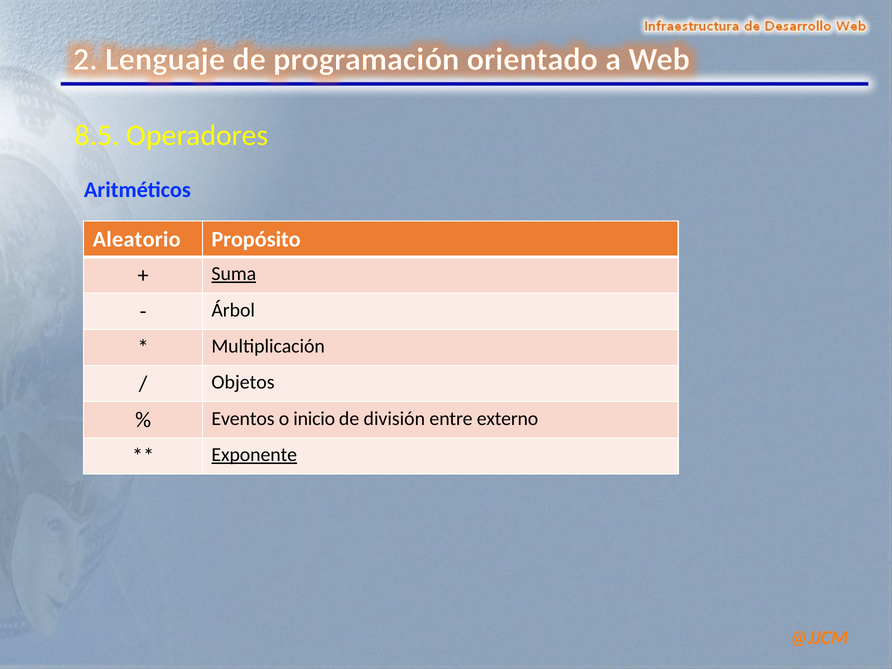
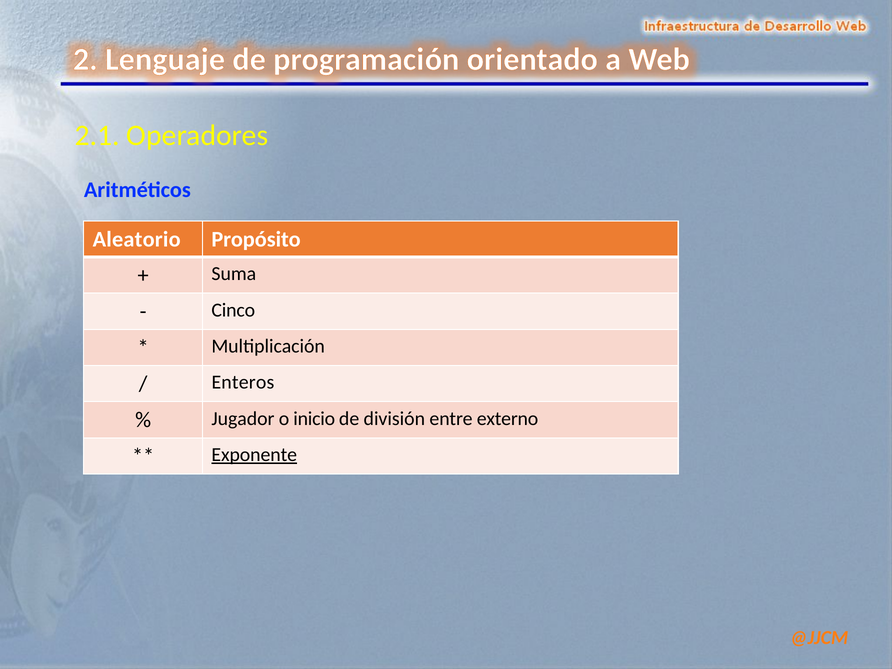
8.5: 8.5 -> 2.1 (97, 135)
Suma underline: present -> none (234, 274)
Árbol: Árbol -> Cinco (233, 310)
Objetos: Objetos -> Enteros (243, 382)
Eventos: Eventos -> Jugador (243, 418)
